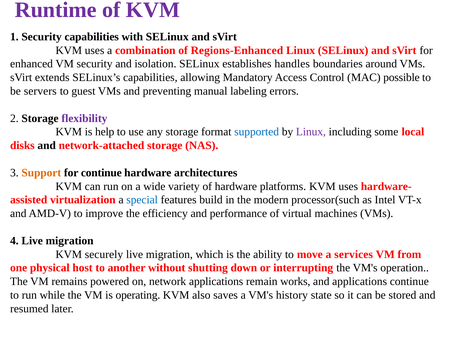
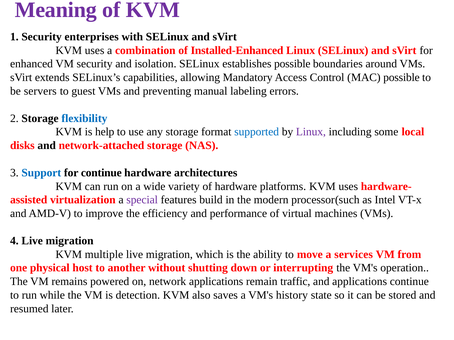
Runtime: Runtime -> Meaning (56, 10)
Security capabilities: capabilities -> enterprises (92, 37)
Regions-Enhanced: Regions-Enhanced -> Installed-Enhanced (237, 50)
establishes handles: handles -> possible (292, 64)
flexibility colour: purple -> blue (84, 118)
Support colour: orange -> blue (41, 173)
special colour: blue -> purple (142, 200)
securely: securely -> multiple (104, 255)
works: works -> traffic (295, 282)
operating: operating -> detection (138, 296)
